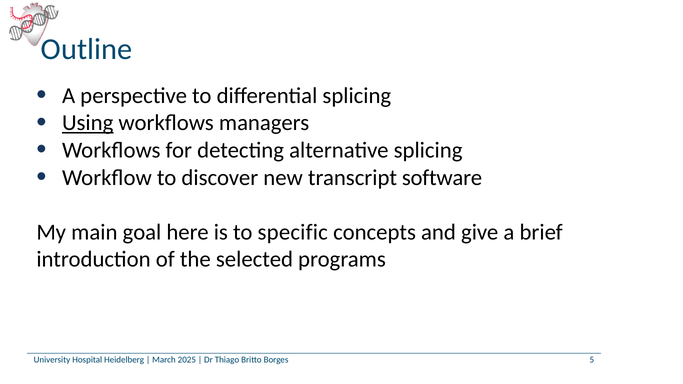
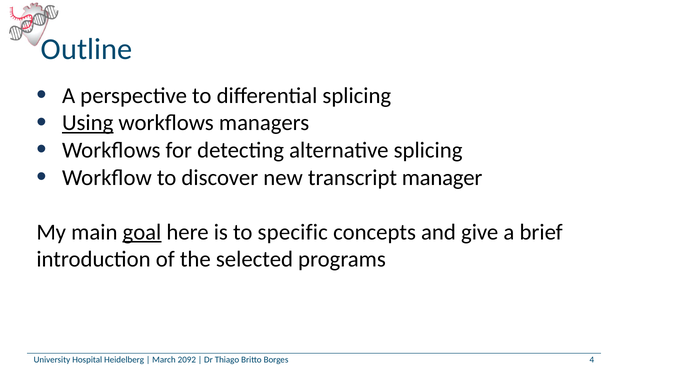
software: software -> manager (442, 178)
goal underline: none -> present (142, 232)
2025: 2025 -> 2092 (187, 360)
5: 5 -> 4 (592, 360)
